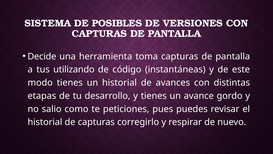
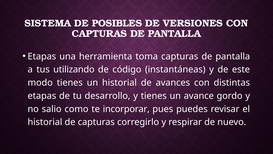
Decide: Decide -> Etapas (42, 56)
peticiones: peticiones -> incorporar (126, 109)
